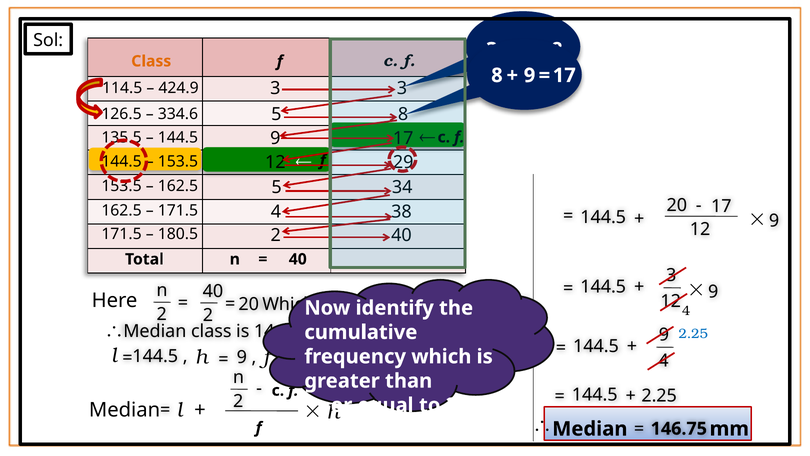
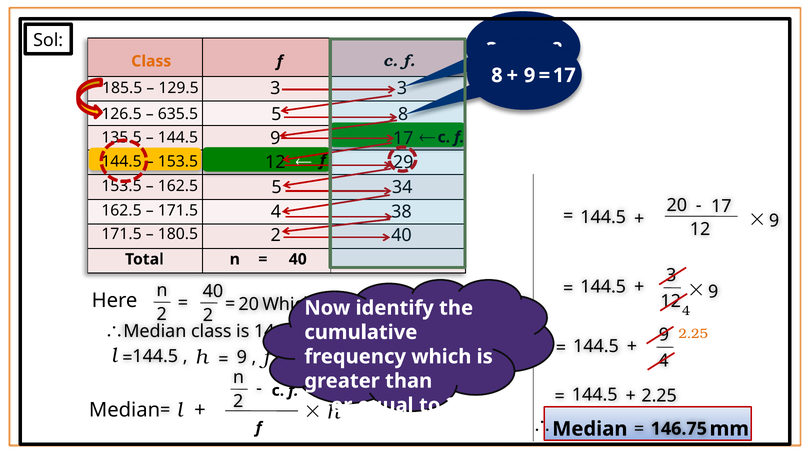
114.5: 114.5 -> 185.5 (122, 88)
424.9: 424.9 -> 129.5 (179, 88)
334.6: 334.6 -> 635.5 (178, 114)
2.25 colour: blue -> orange (693, 334)
